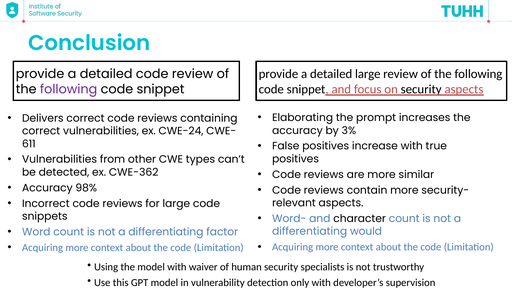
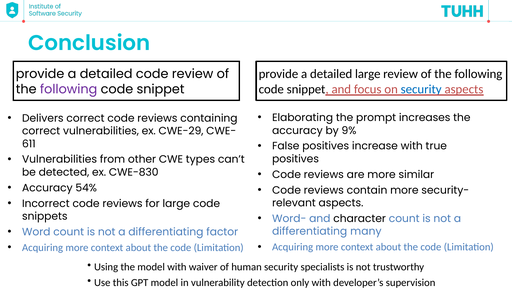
security colour: black -> blue (421, 89)
3%: 3% -> 9% (349, 131)
CWE-24: CWE-24 -> CWE-29 (181, 131)
CWE-362: CWE-362 -> CWE-830 (134, 172)
98%: 98% -> 54% (86, 188)
would: would -> many (366, 231)
